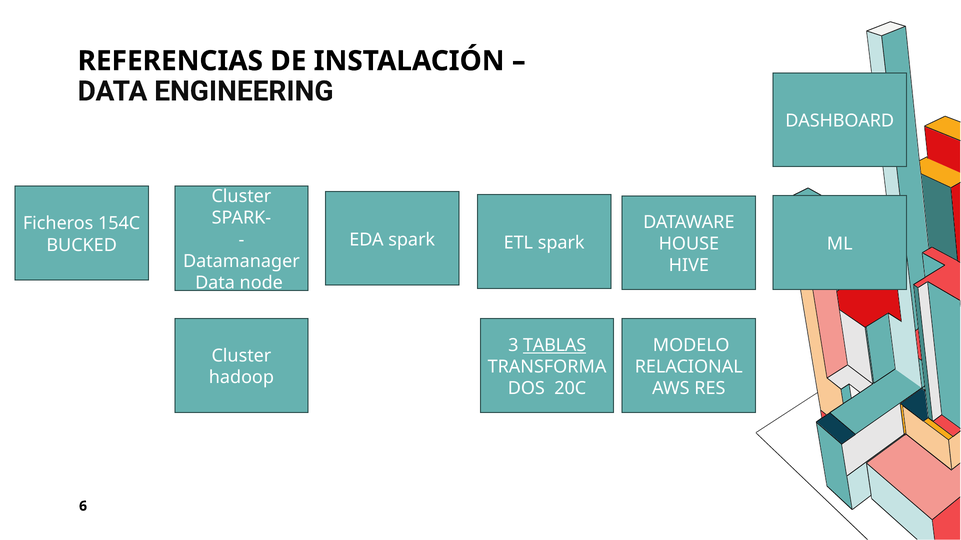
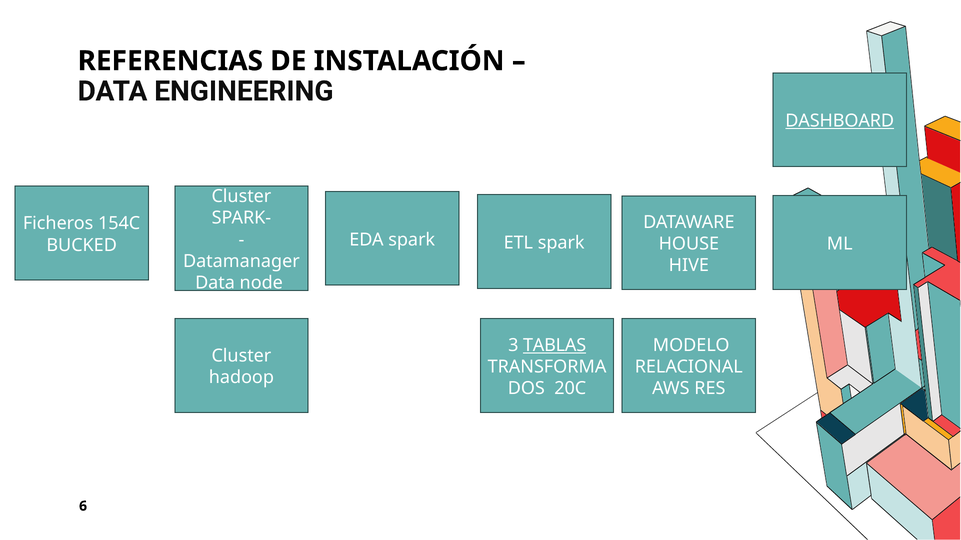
DASHBOARD underline: none -> present (840, 121)
